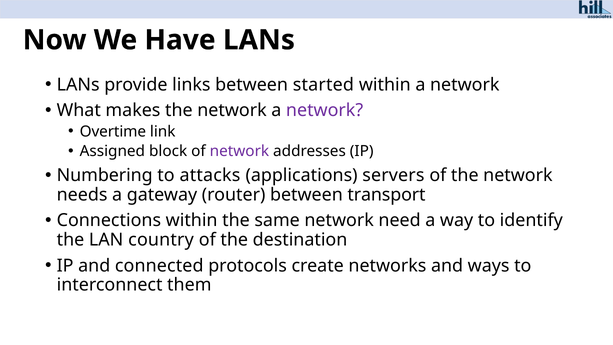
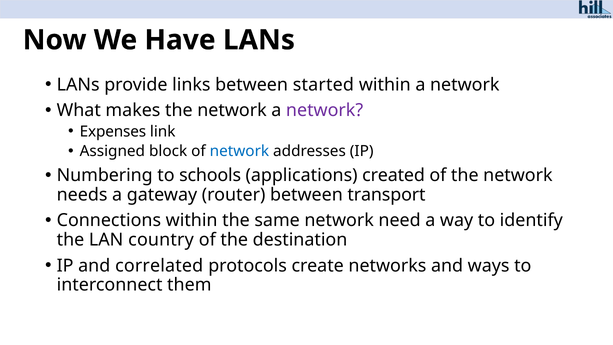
Overtime: Overtime -> Expenses (113, 131)
network colour: purple -> blue (239, 151)
attacks: attacks -> schools (210, 175)
servers: servers -> created (394, 175)
connected: connected -> correlated (159, 265)
